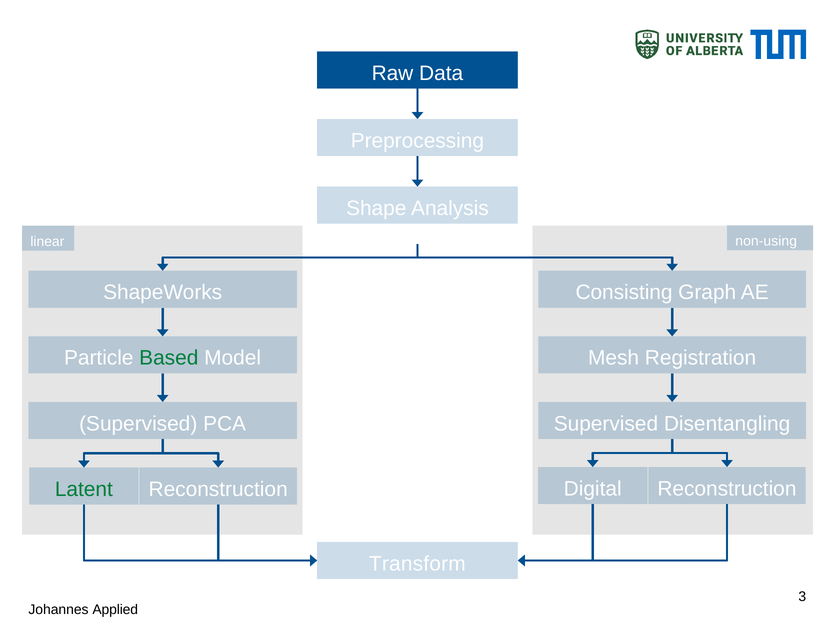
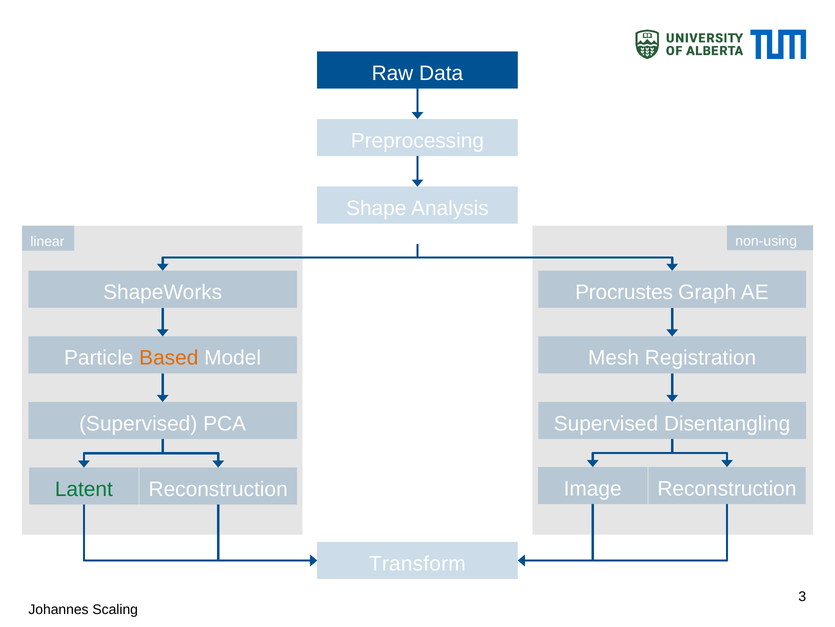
Consisting: Consisting -> Procrustes (624, 292)
Based colour: green -> orange (169, 358)
Digital: Digital -> Image (593, 488)
Applied: Applied -> Scaling (115, 609)
